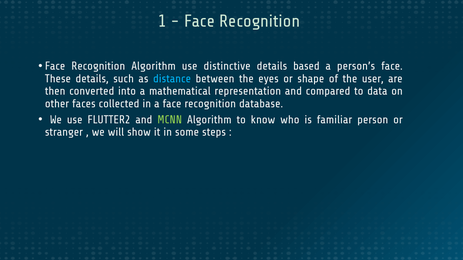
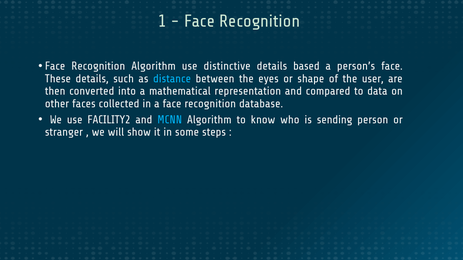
FLUTTER2: FLUTTER2 -> FACILITY2 (109, 120)
MCNN colour: light green -> light blue (170, 120)
familiar: familiar -> sending (335, 120)
